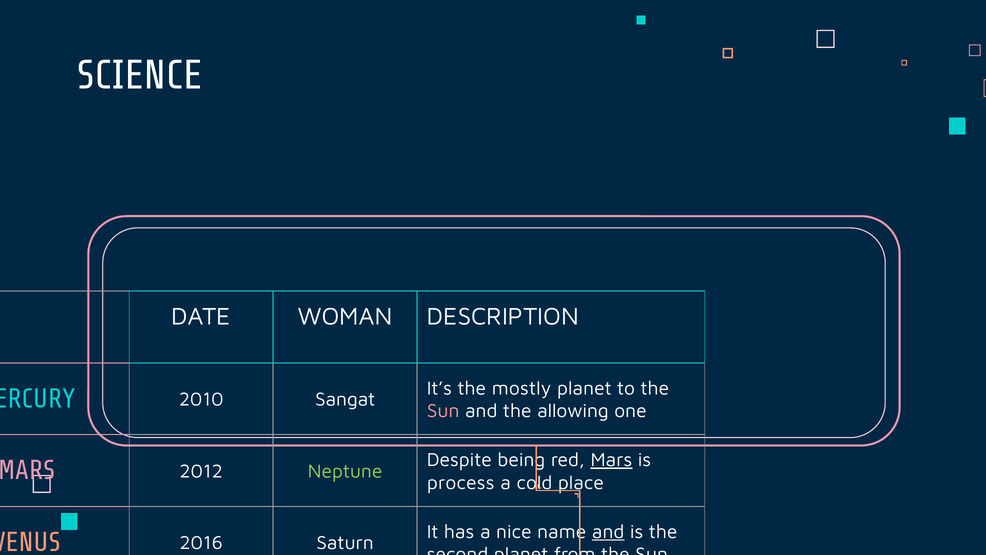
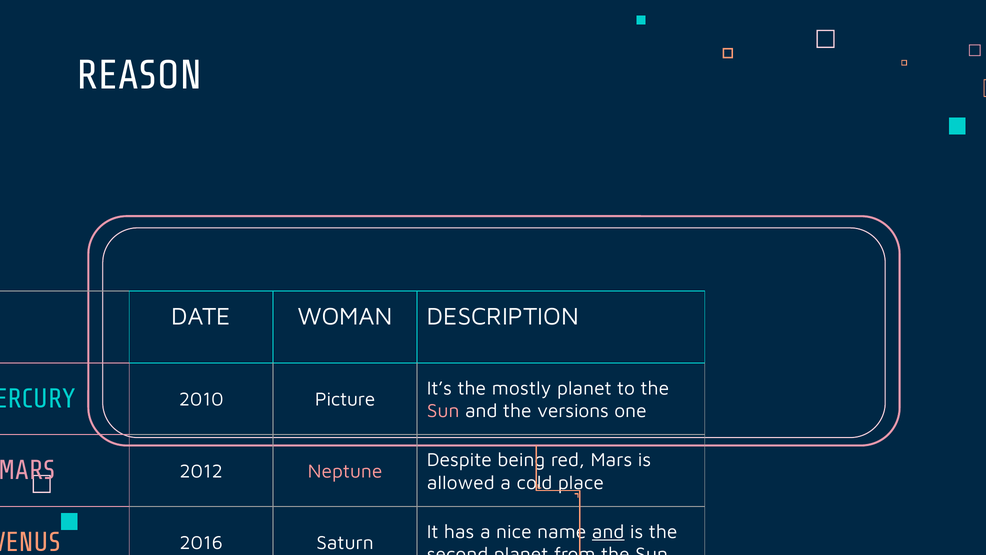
SCIENCE: SCIENCE -> REASON (139, 75)
Sangat: Sangat -> Picture (345, 399)
allowing: allowing -> versions (573, 411)
Mars underline: present -> none (611, 460)
Neptune colour: light green -> pink (345, 471)
process: process -> allowed (461, 482)
